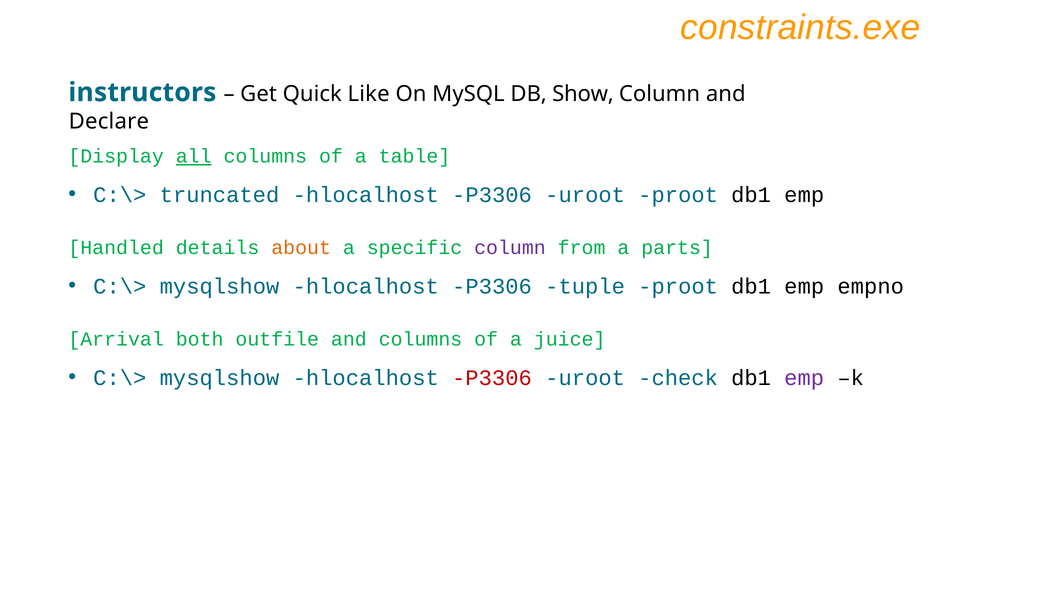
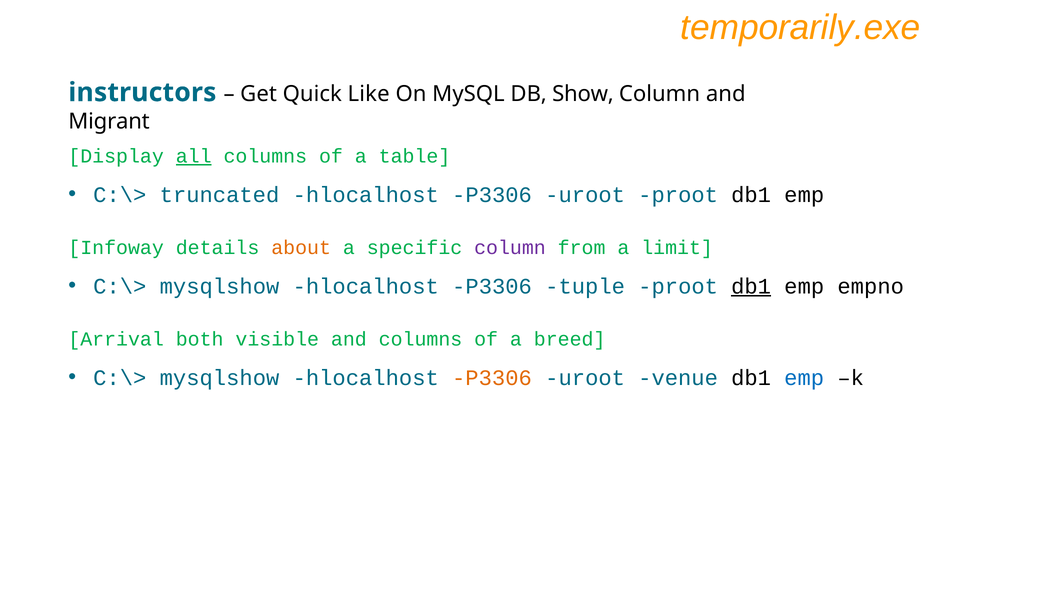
constraints.exe: constraints.exe -> temporarily.exe (800, 28)
Declare: Declare -> Migrant (109, 121)
Handled: Handled -> Infoway (116, 248)
parts: parts -> limit (677, 248)
db1 underline: none -> present (751, 286)
outfile: outfile -> visible (277, 339)
juice: juice -> breed (570, 339)
P3306 colour: red -> orange (492, 378)
check: check -> venue (678, 378)
emp colour: purple -> blue (804, 378)
